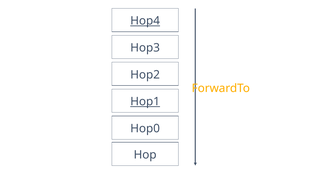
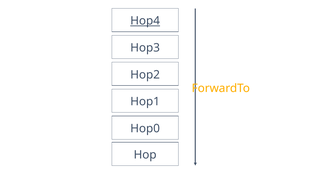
Hop1 underline: present -> none (145, 102)
